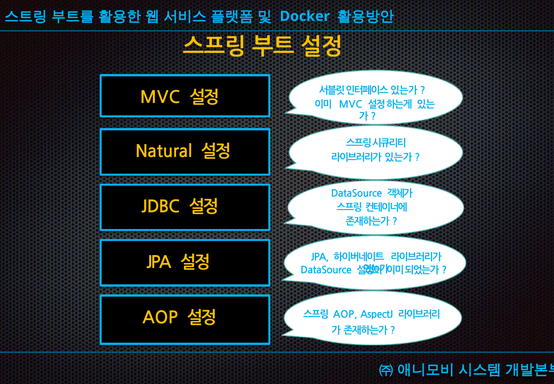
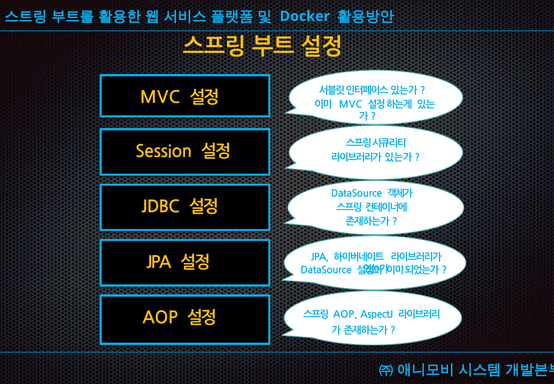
Natural: Natural -> Session (164, 151)
